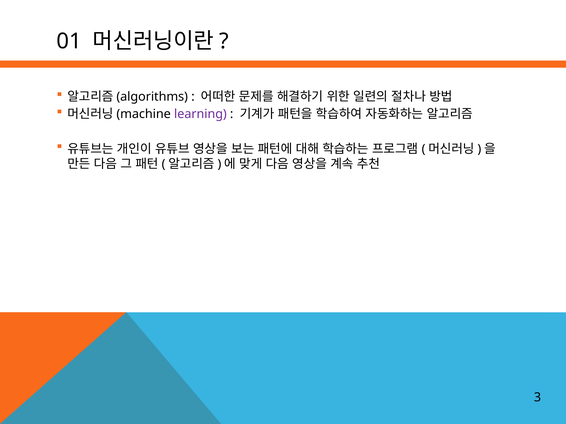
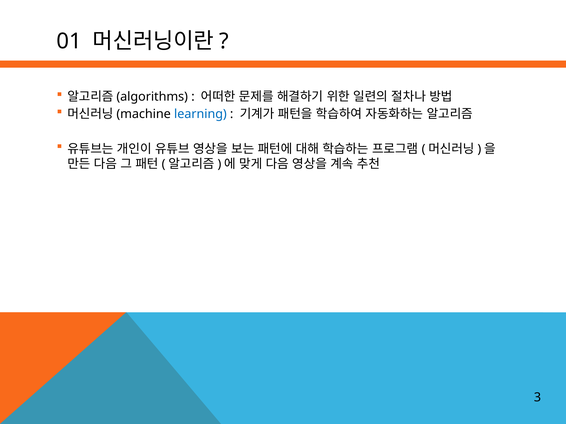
learning colour: purple -> blue (200, 114)
